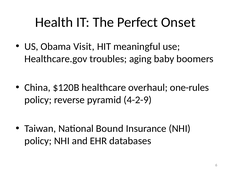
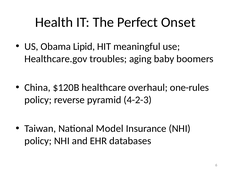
Visit: Visit -> Lipid (84, 47)
4-2-9: 4-2-9 -> 4-2-3 (138, 100)
Bound: Bound -> Model (110, 129)
